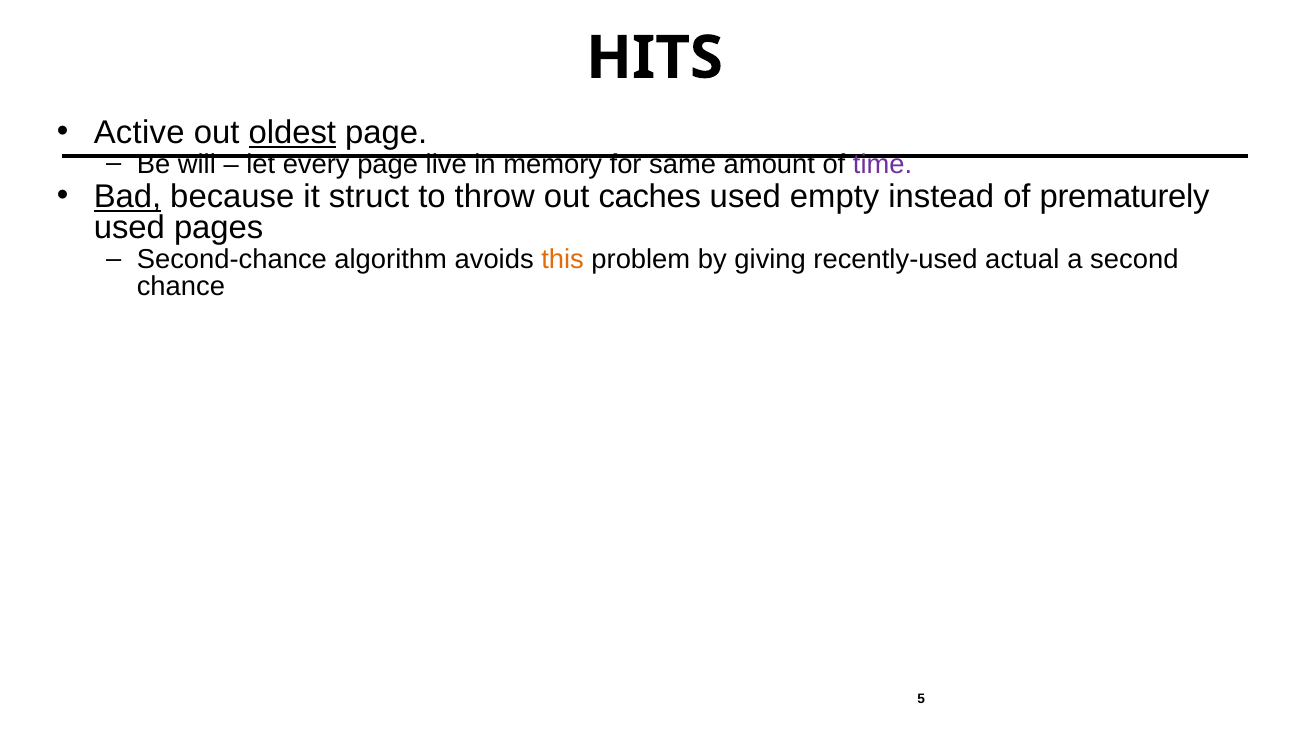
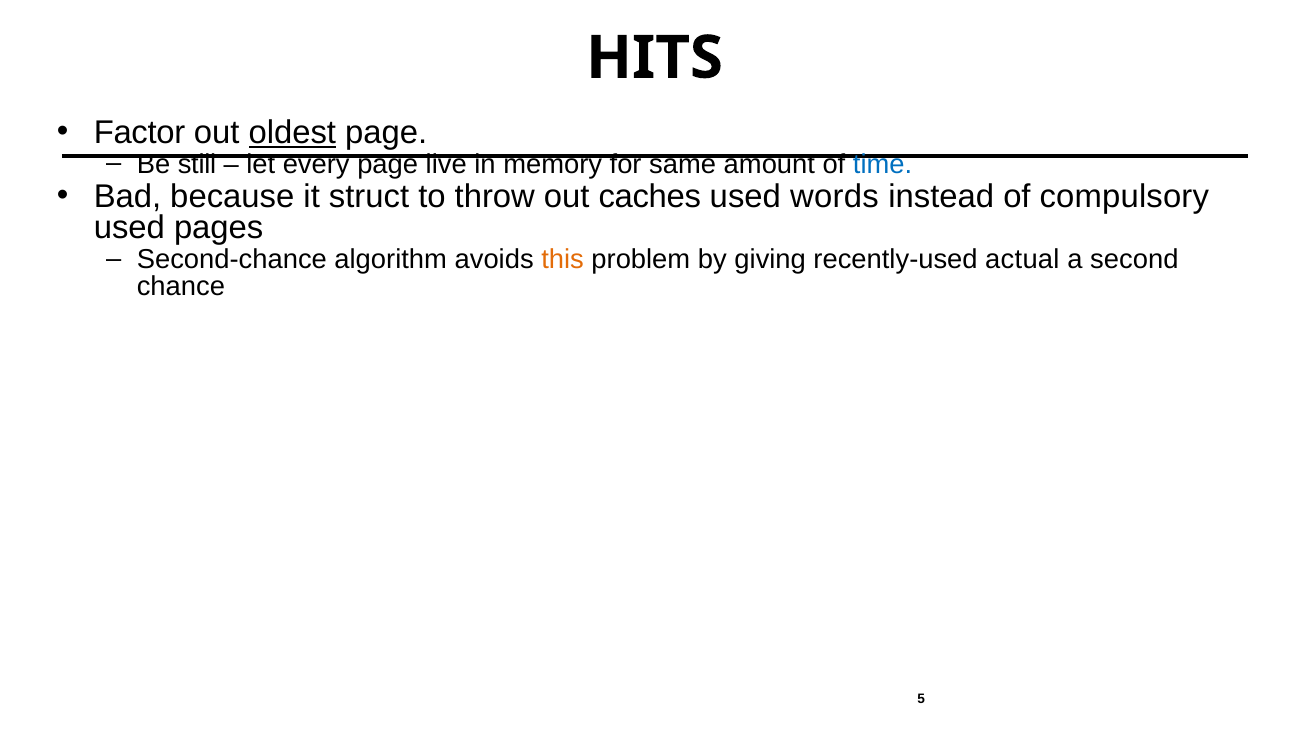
Active: Active -> Factor (140, 133)
will: will -> still (197, 165)
time colour: purple -> blue (883, 165)
Bad underline: present -> none (128, 196)
empty: empty -> words (834, 196)
prematurely: prematurely -> compulsory (1124, 196)
